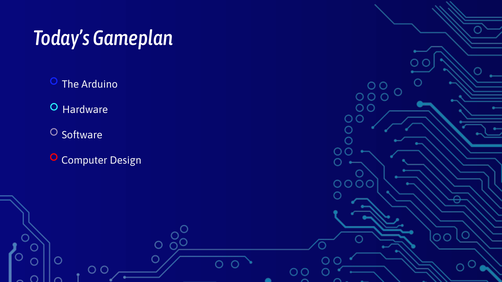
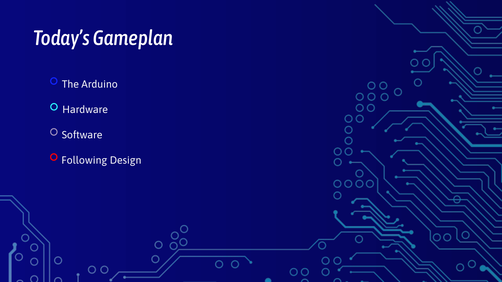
Computer: Computer -> Following (84, 161)
